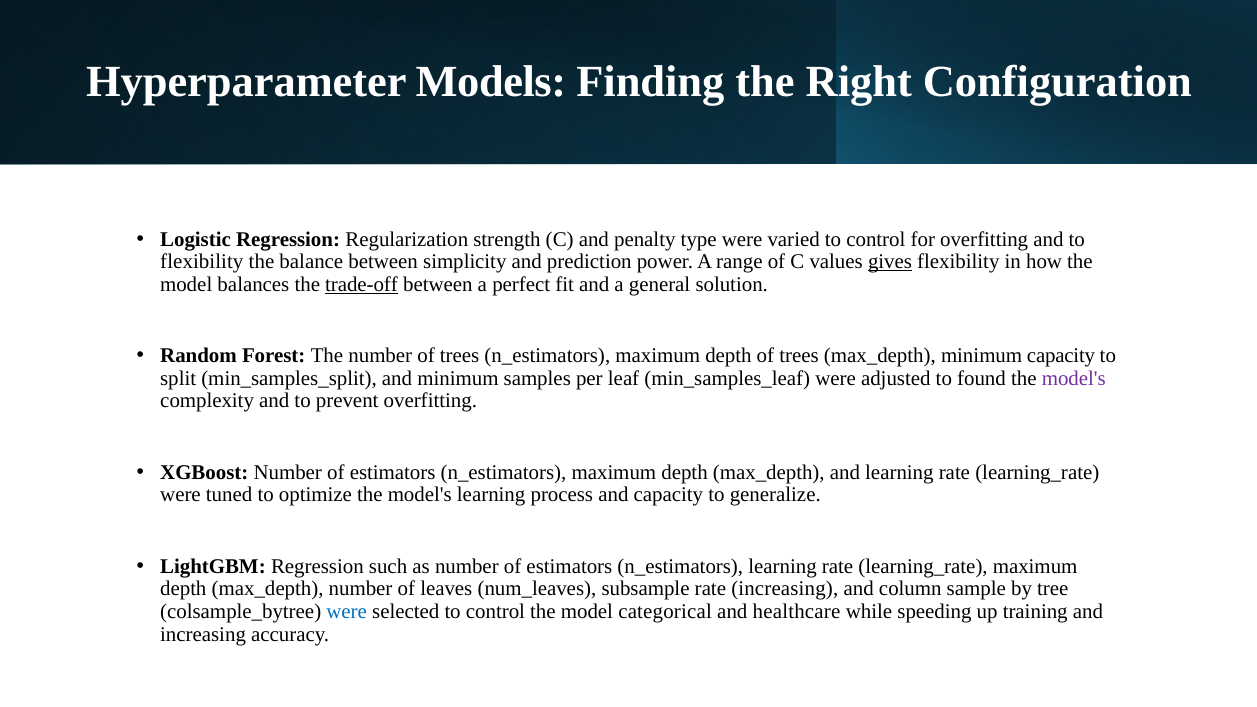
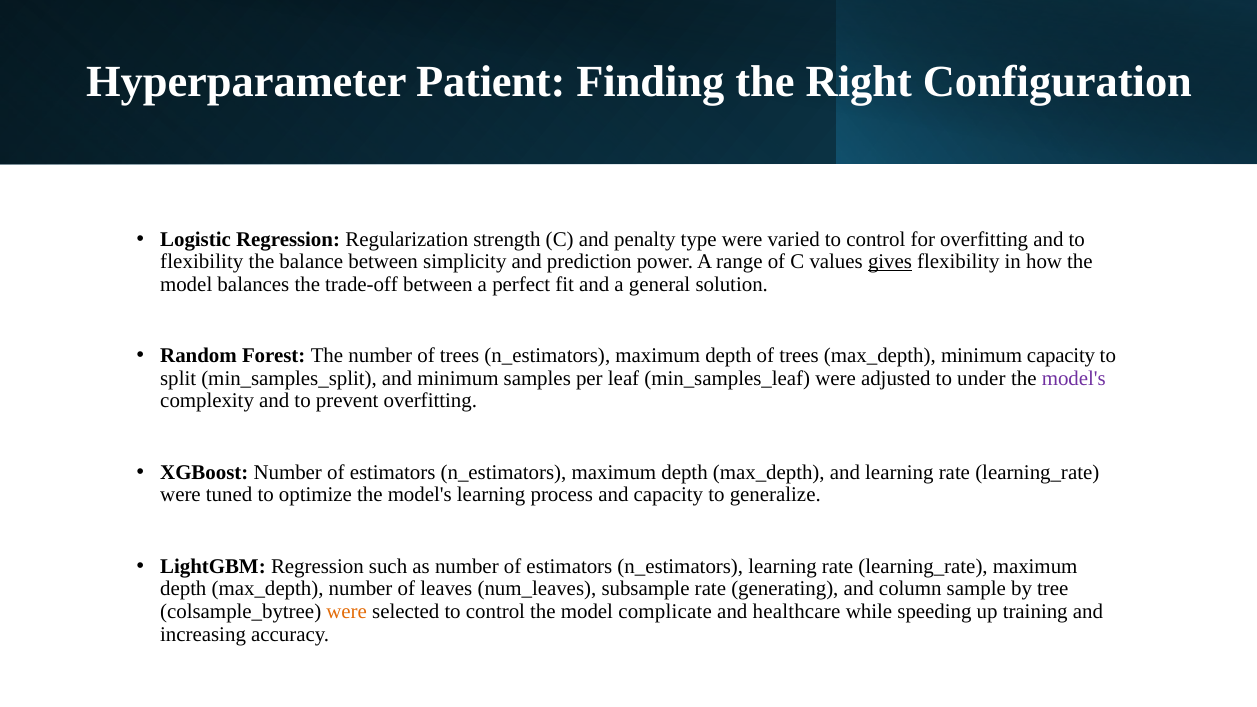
Models: Models -> Patient (491, 82)
trade-off underline: present -> none (362, 284)
found: found -> under (981, 378)
rate increasing: increasing -> generating (785, 589)
were colour: blue -> orange (347, 612)
categorical: categorical -> complicate (665, 612)
